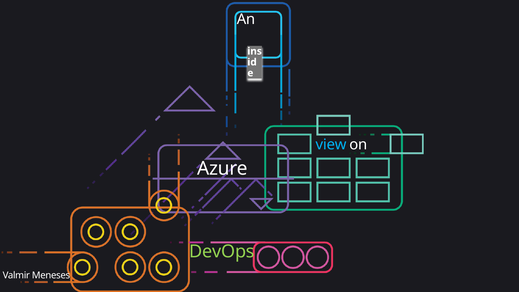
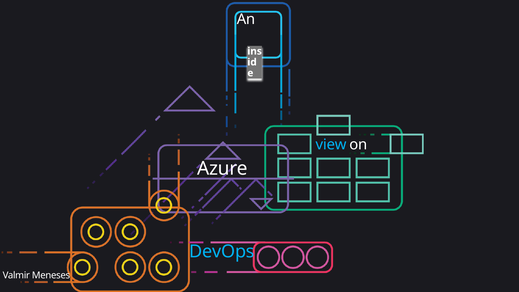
DevOps colour: light green -> light blue (222, 252)
